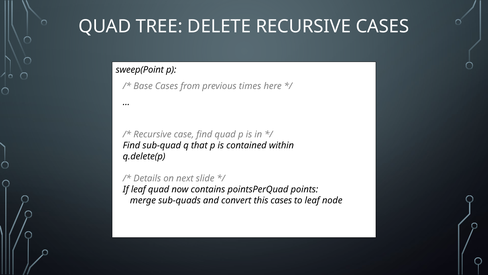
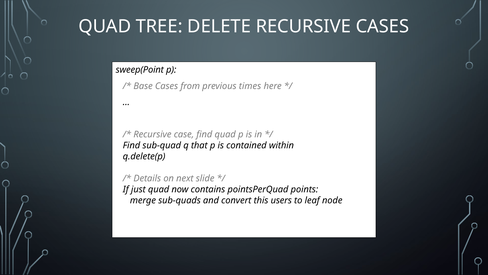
If leaf: leaf -> just (138, 189)
this cases: cases -> users (281, 200)
